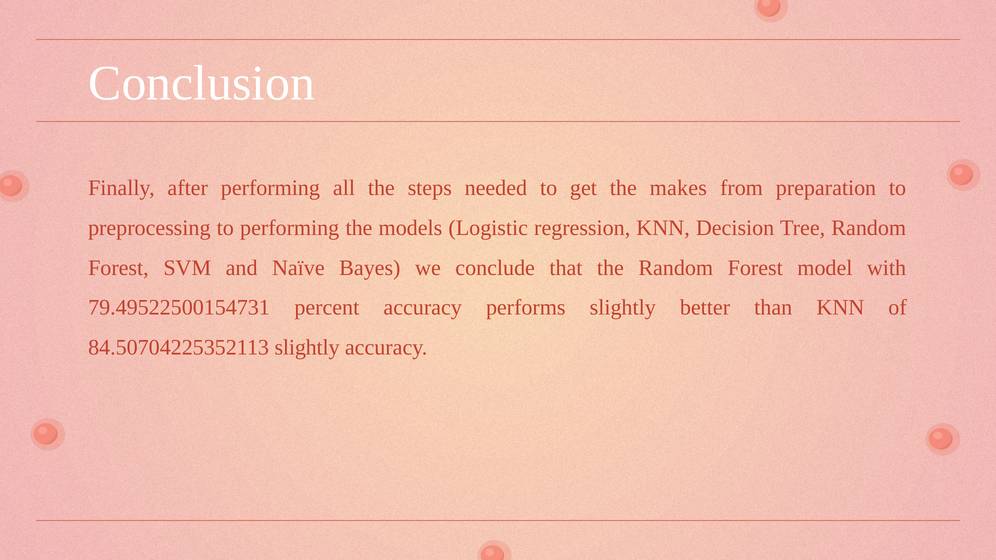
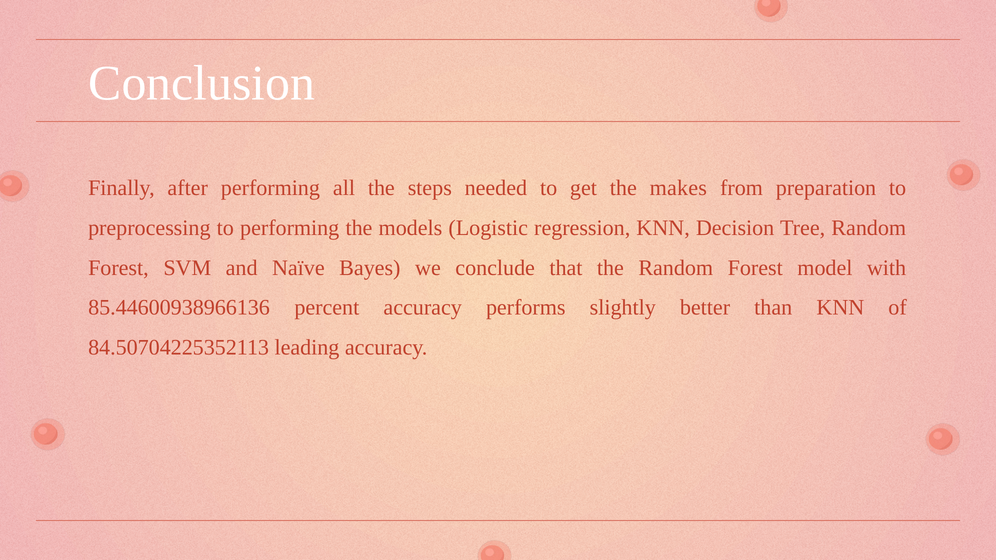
79.49522500154731: 79.49522500154731 -> 85.44600938966136 (179, 308)
84.50704225352113 slightly: slightly -> leading (307, 347)
